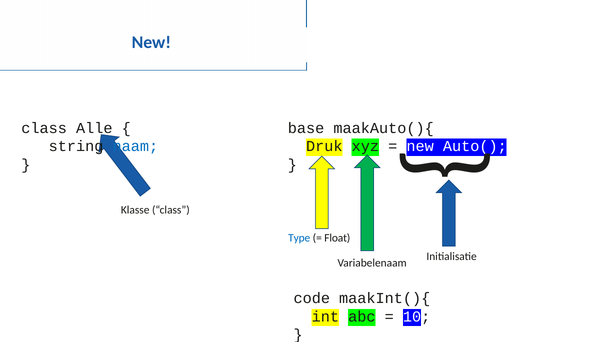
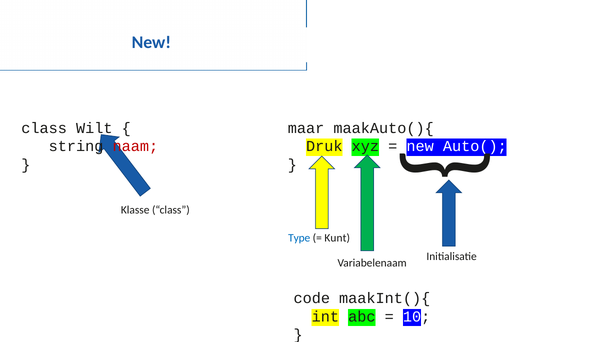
Alle: Alle -> Wilt (94, 128)
base: base -> maar (306, 128)
naam colour: blue -> red (135, 146)
Float: Float -> Kunt (337, 238)
